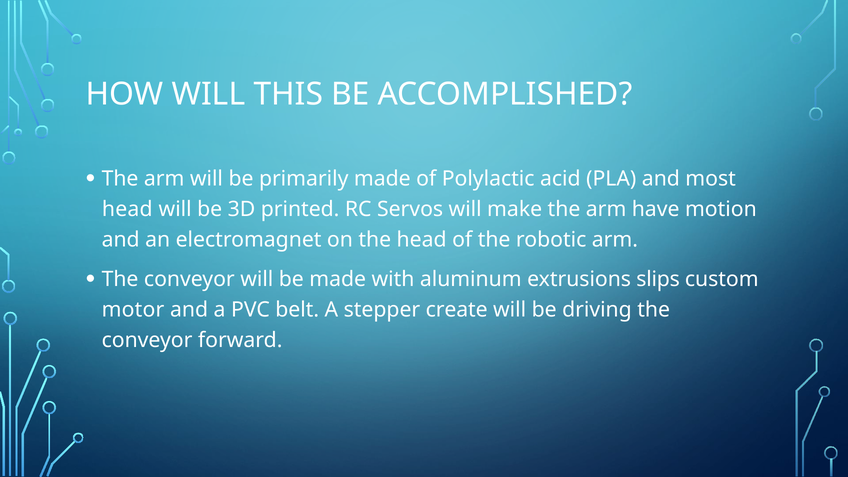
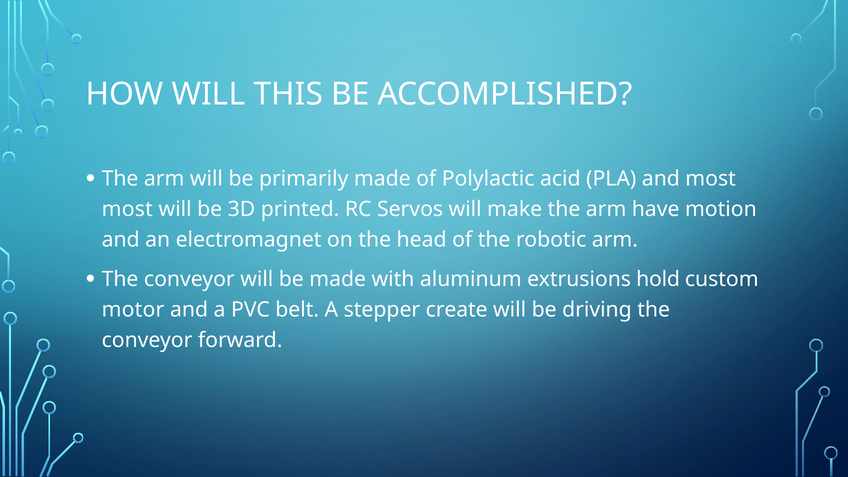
head: head -> most (127, 209)
slips: slips -> hold (658, 279)
